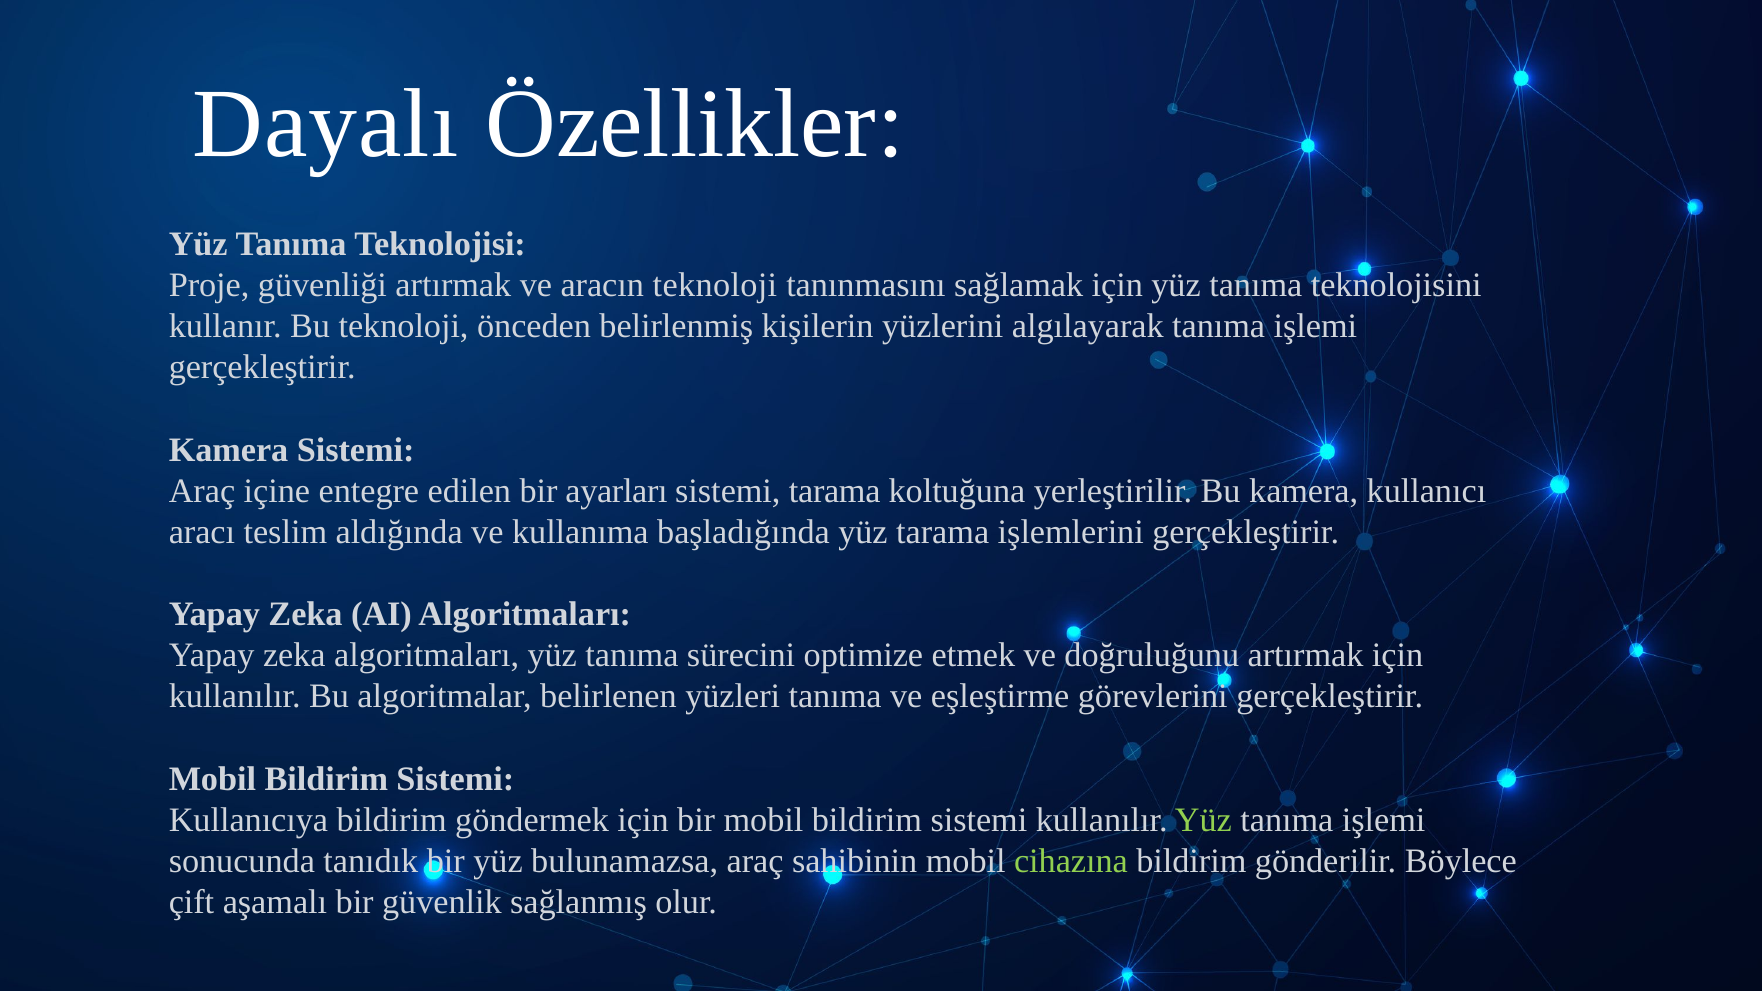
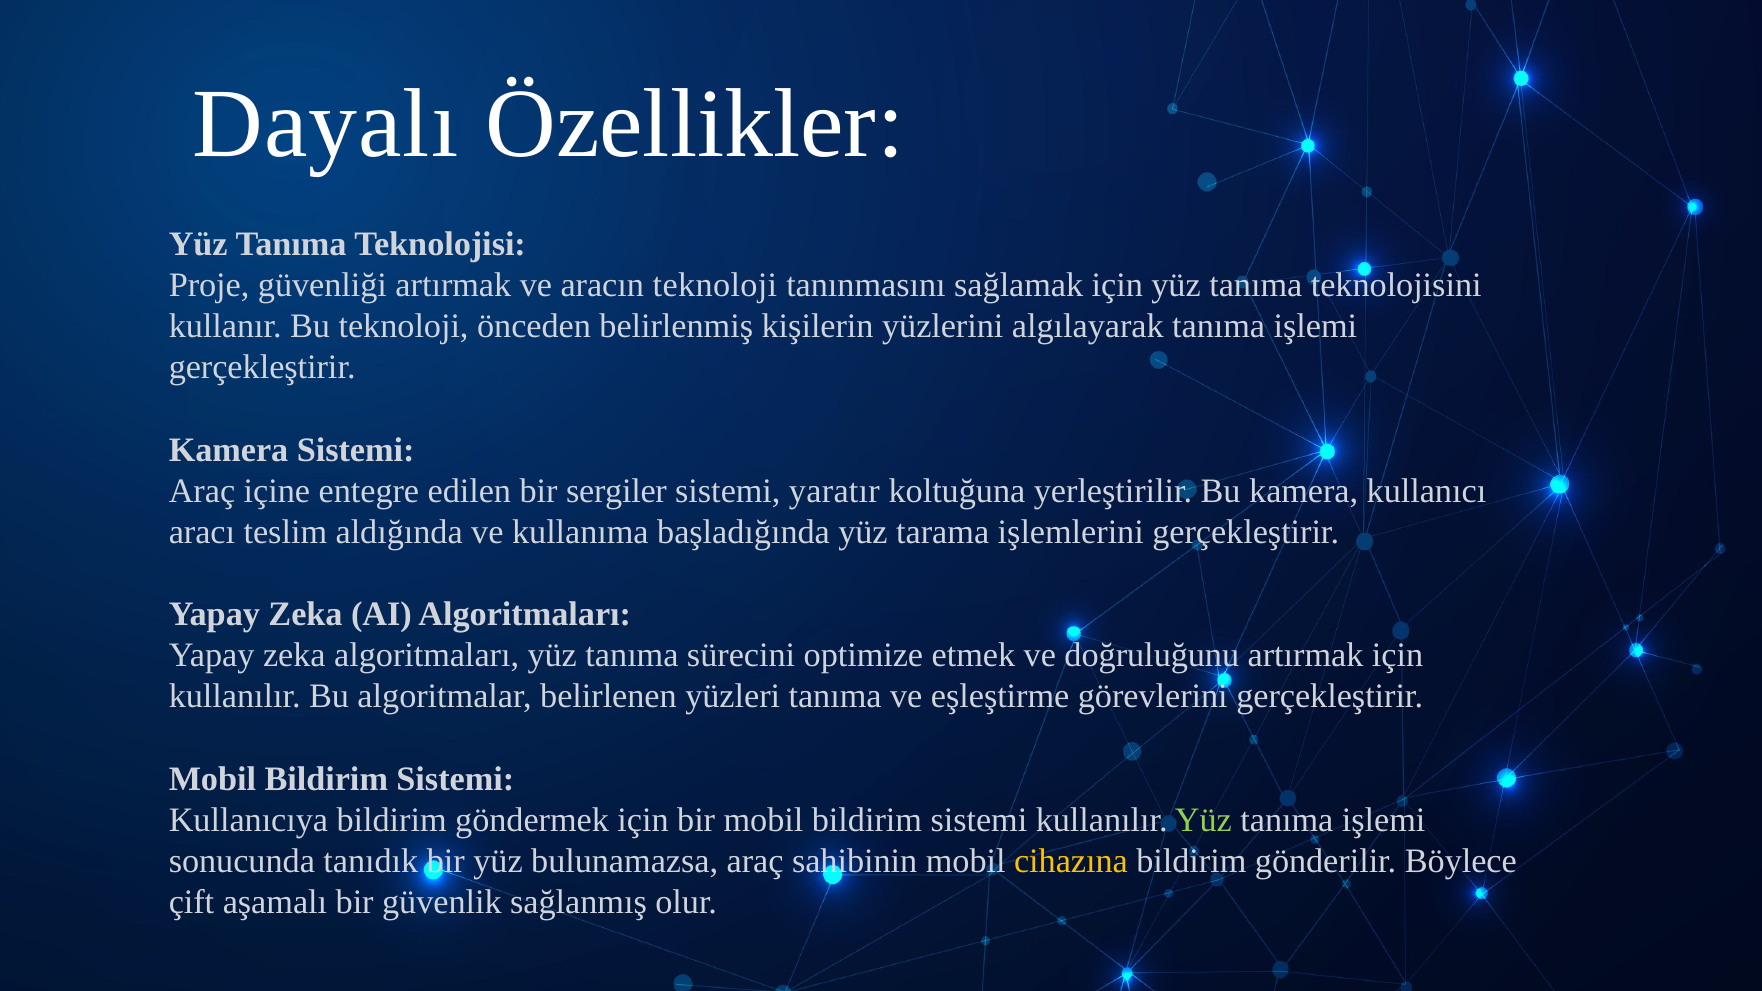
ayarları: ayarları -> sergiler (616, 491)
sistemi tarama: tarama -> yaratır (834, 491)
cihazına colour: light green -> yellow (1071, 861)
